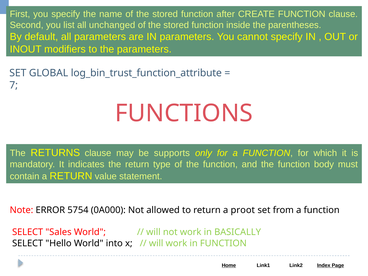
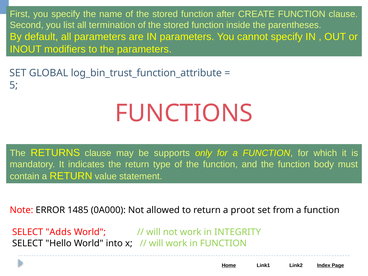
unchanged: unchanged -> termination (112, 25)
7: 7 -> 5 (14, 85)
5754: 5754 -> 1485 (78, 210)
Sales: Sales -> Adds (58, 232)
BASICALLY: BASICALLY -> INTEGRITY (238, 232)
